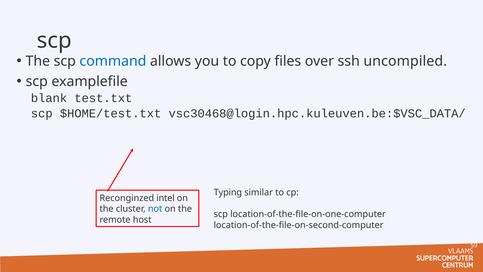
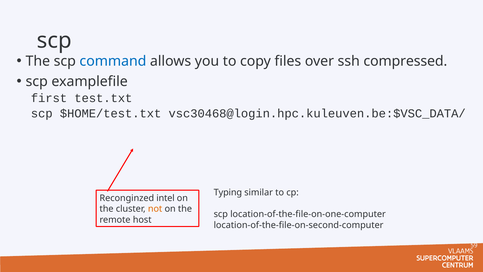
uncompiled: uncompiled -> compressed (405, 61)
blank: blank -> first (49, 98)
not colour: blue -> orange (155, 209)
